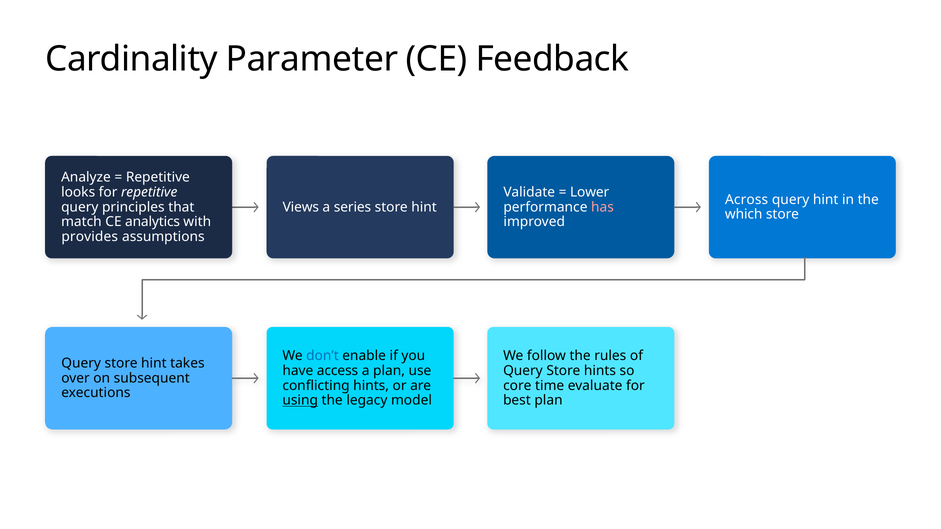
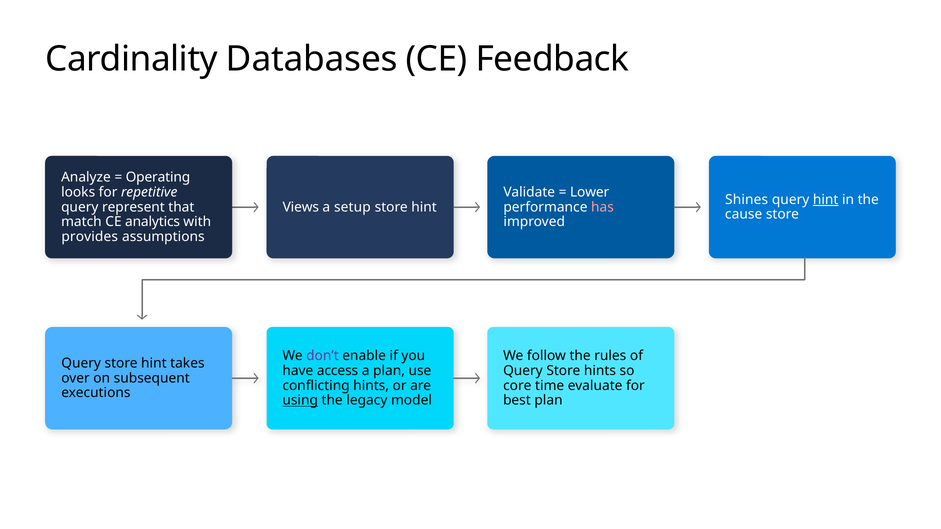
Parameter: Parameter -> Databases (312, 59)
Repetitive: Repetitive -> Operating (158, 177)
Across: Across -> Shines (747, 200)
hint underline: none -> present (826, 200)
principles: principles -> represent (133, 207)
series: series -> setup (352, 207)
which: which -> cause (744, 215)
don’t colour: blue -> purple (322, 356)
